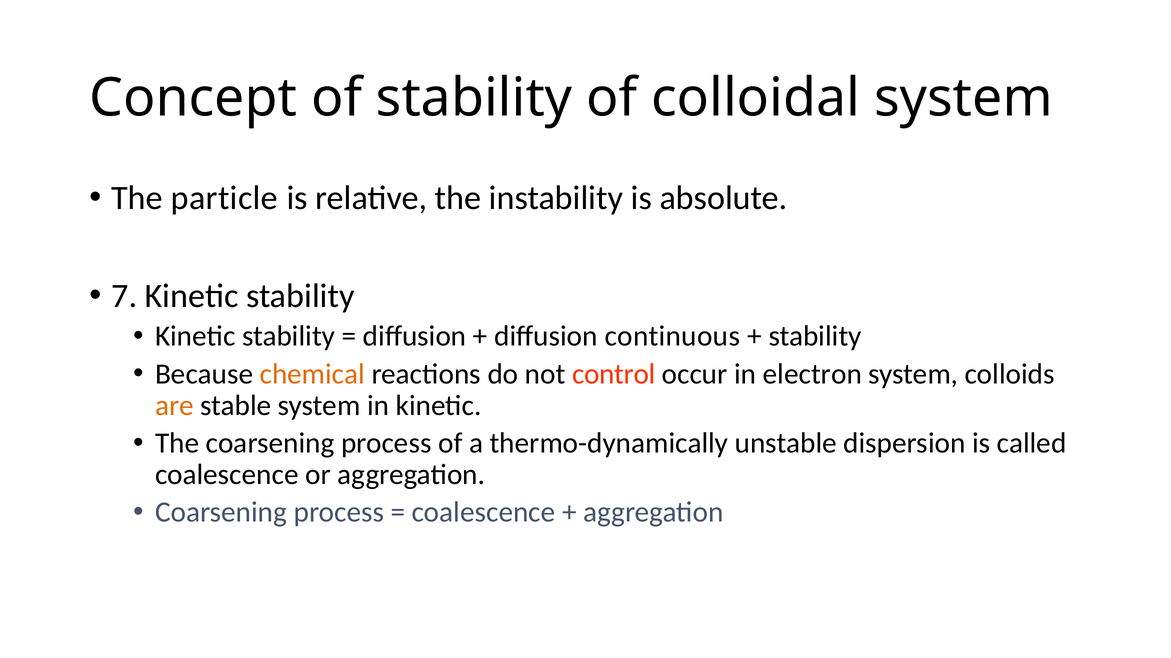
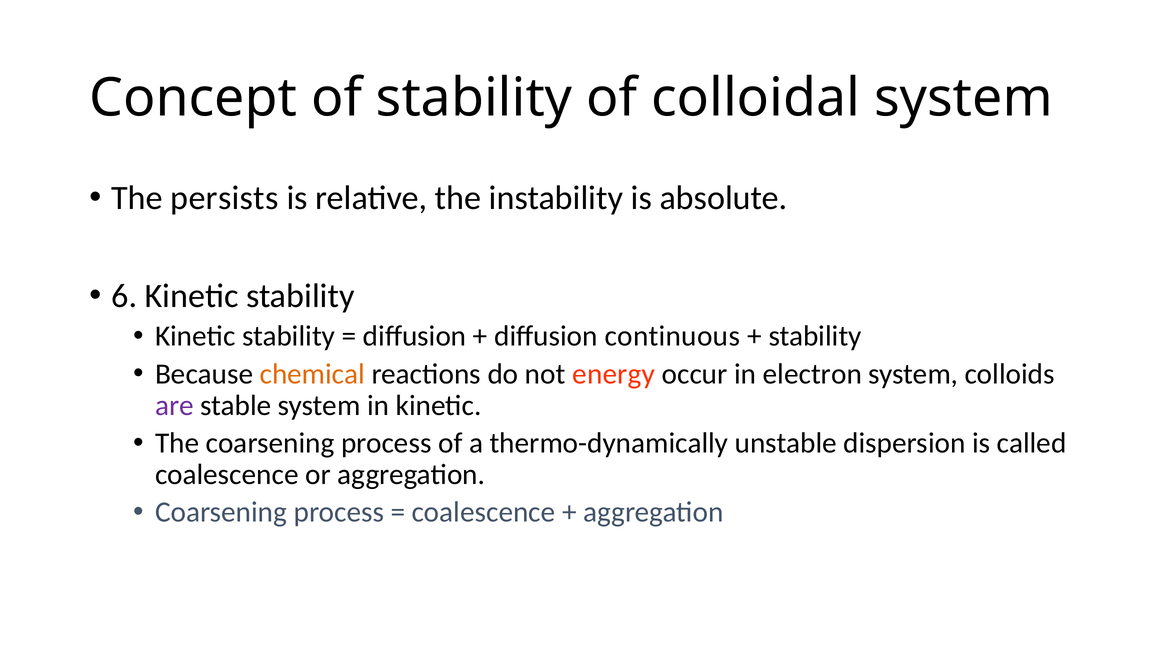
particle: particle -> persists (224, 198)
7: 7 -> 6 (124, 296)
control: control -> energy (614, 374)
are colour: orange -> purple (174, 406)
